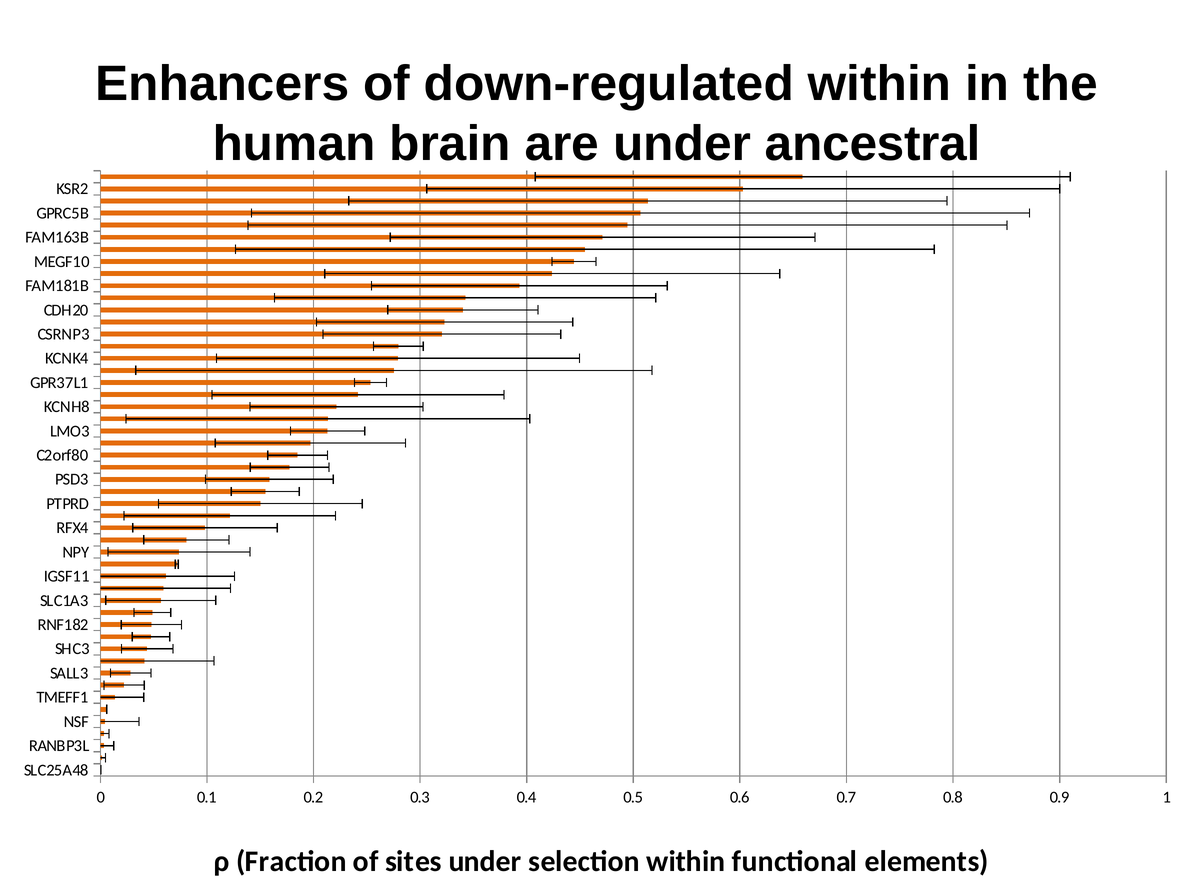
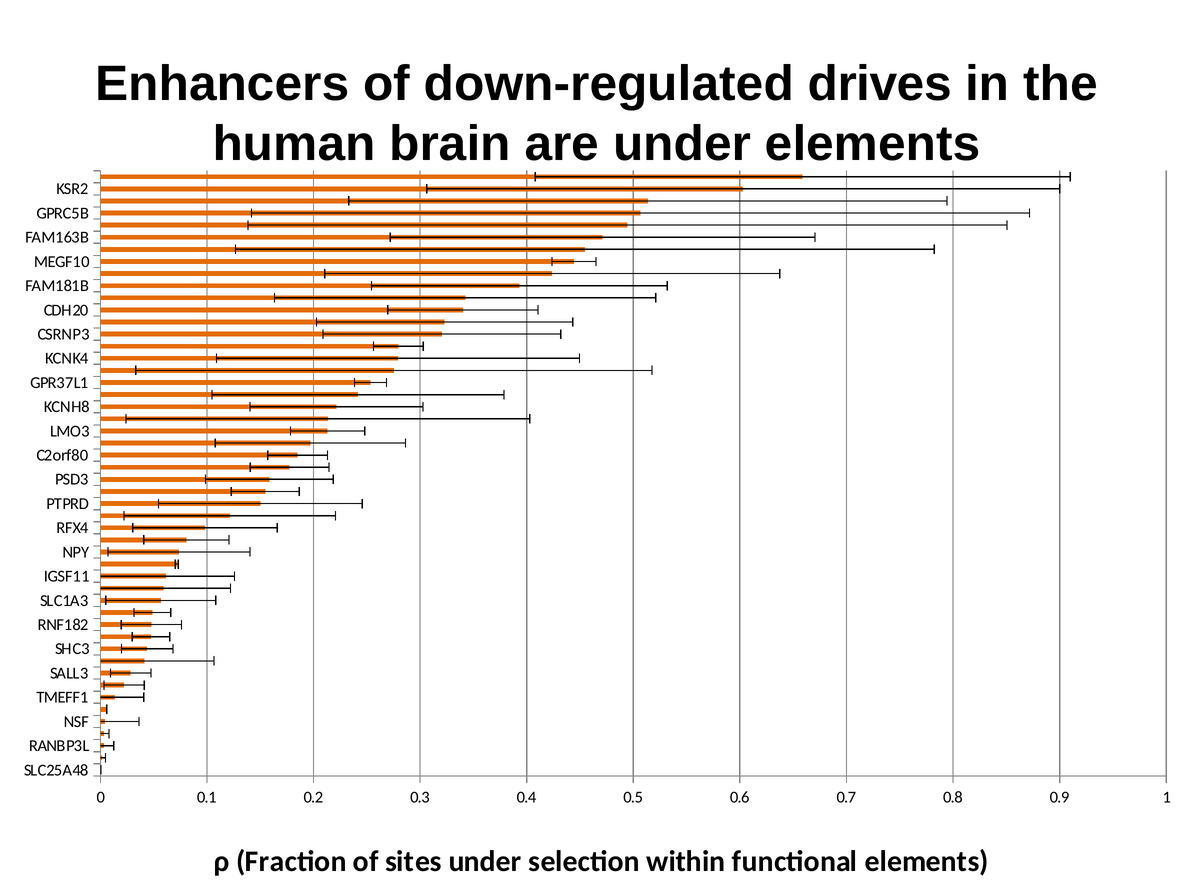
down-regulated within: within -> drives (880, 84)
under ancestral: ancestral -> elements (873, 144)
